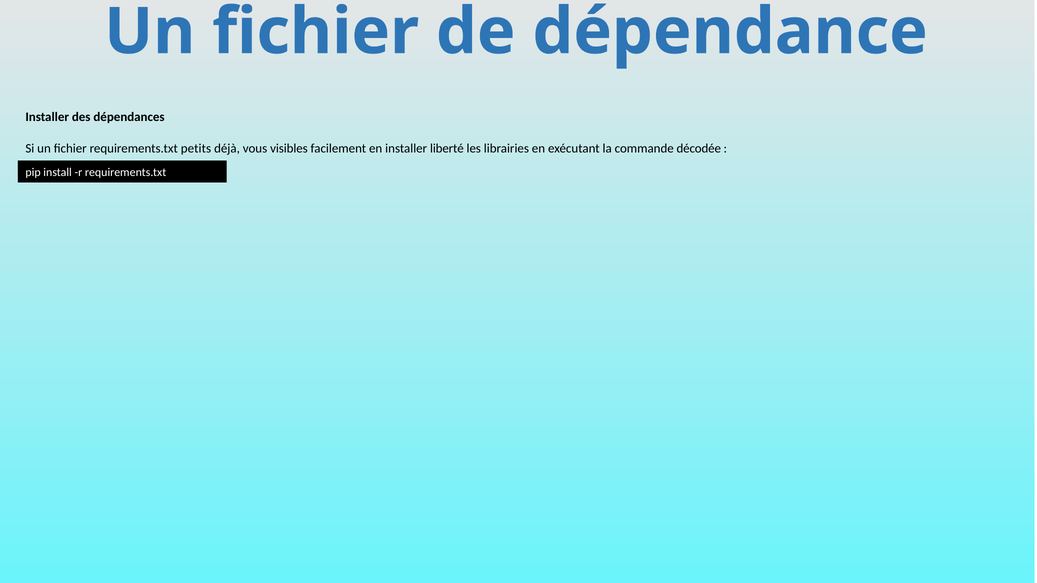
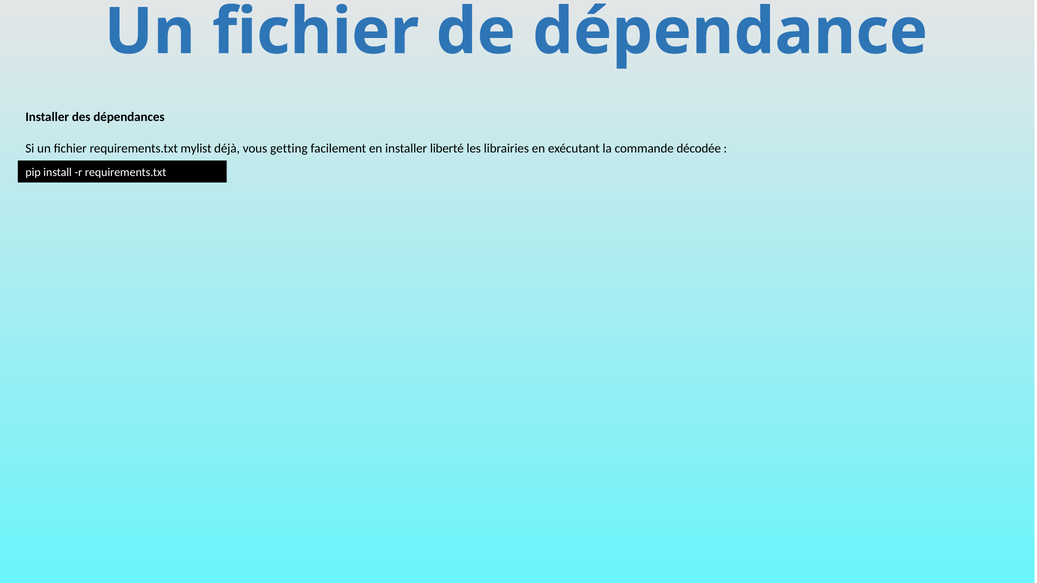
petits: petits -> mylist (196, 148)
visibles: visibles -> getting (289, 148)
